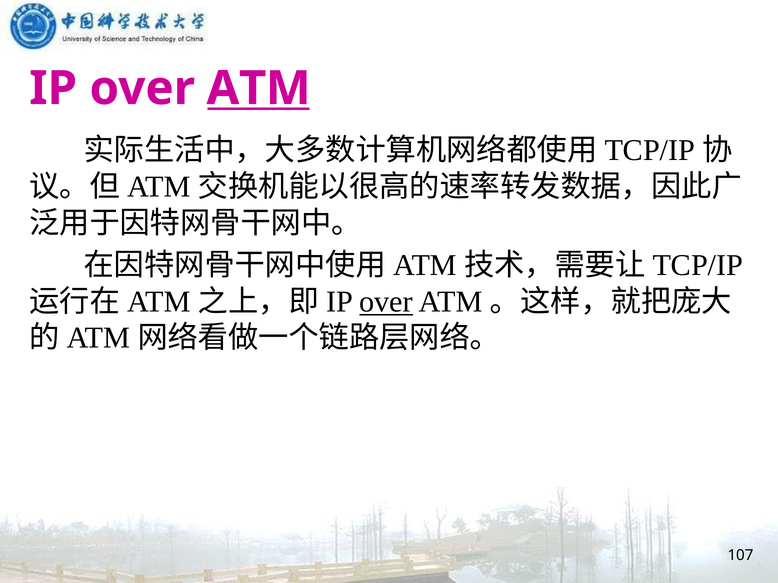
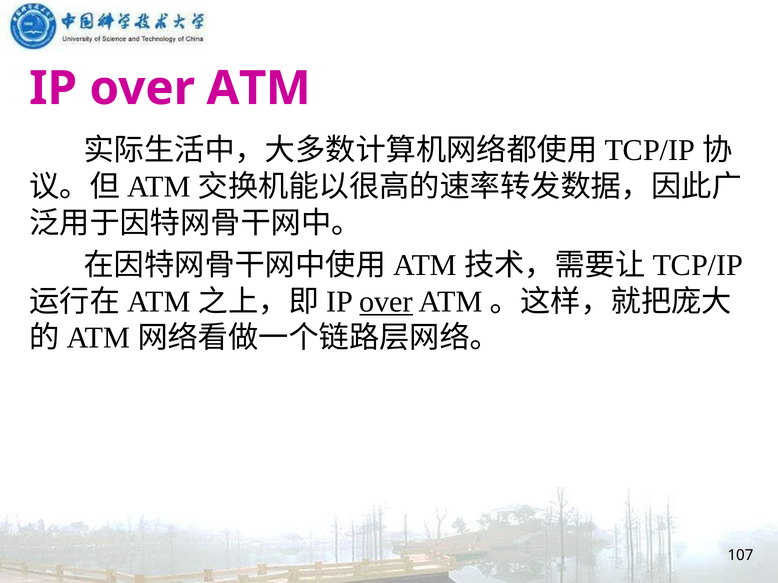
ATM underline: present -> none (259, 88)
